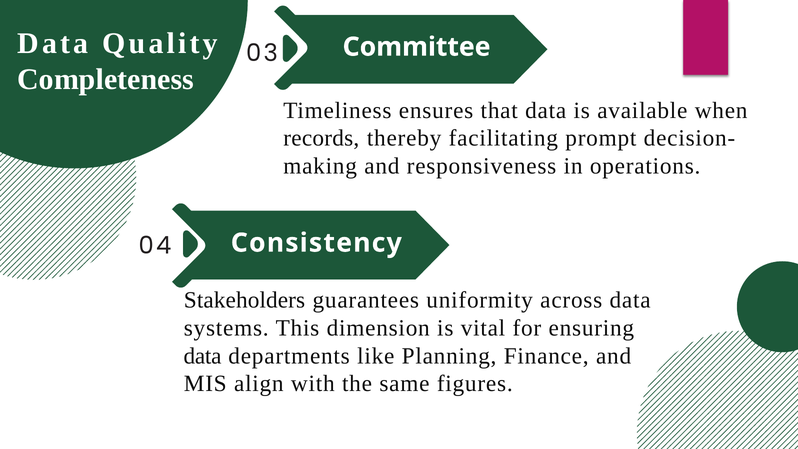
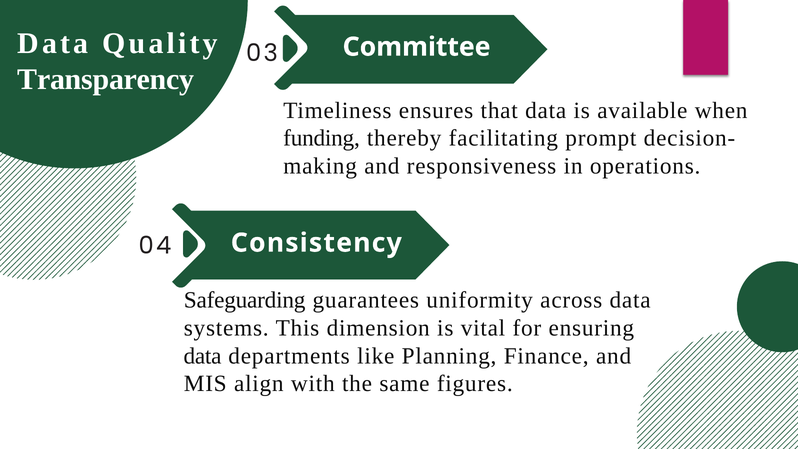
Completeness: Completeness -> Transparency (106, 79)
records: records -> funding (322, 138)
Stakeholders: Stakeholders -> Safeguarding (245, 300)
